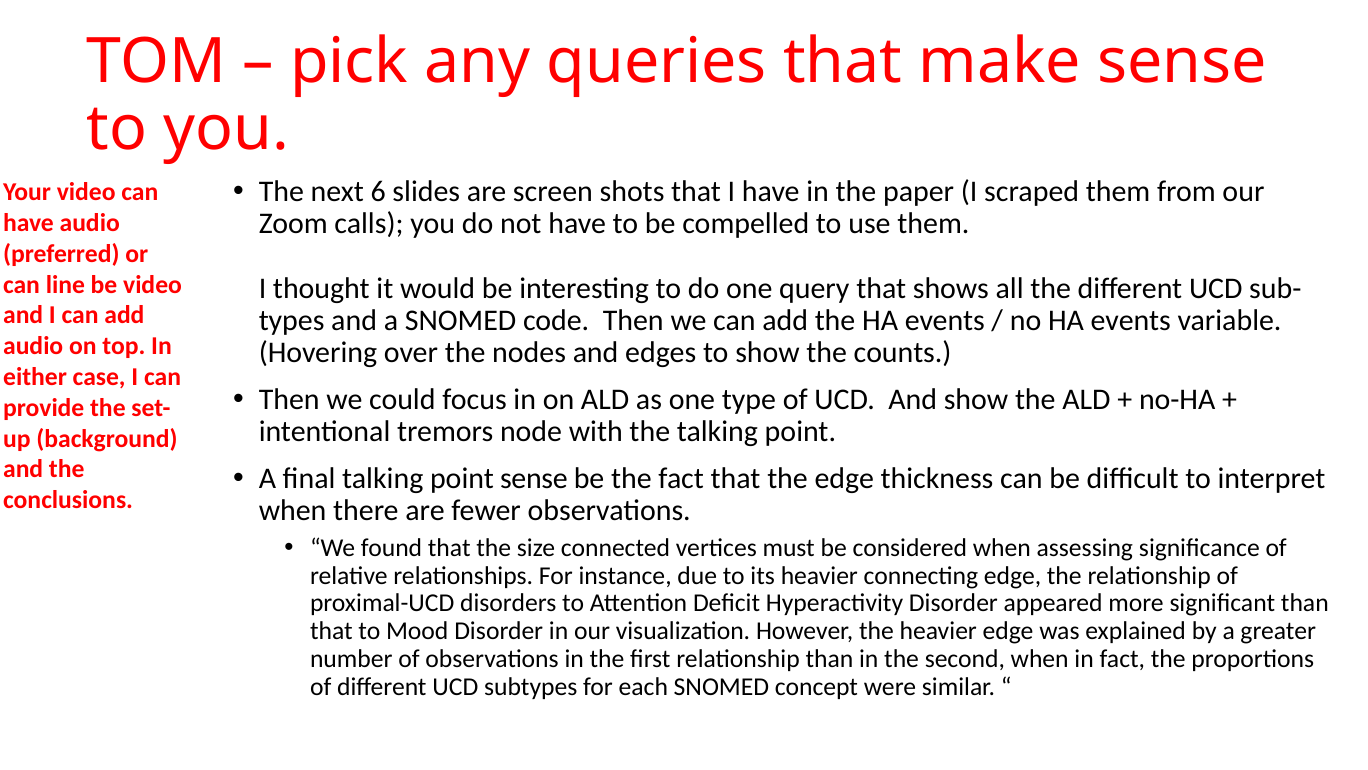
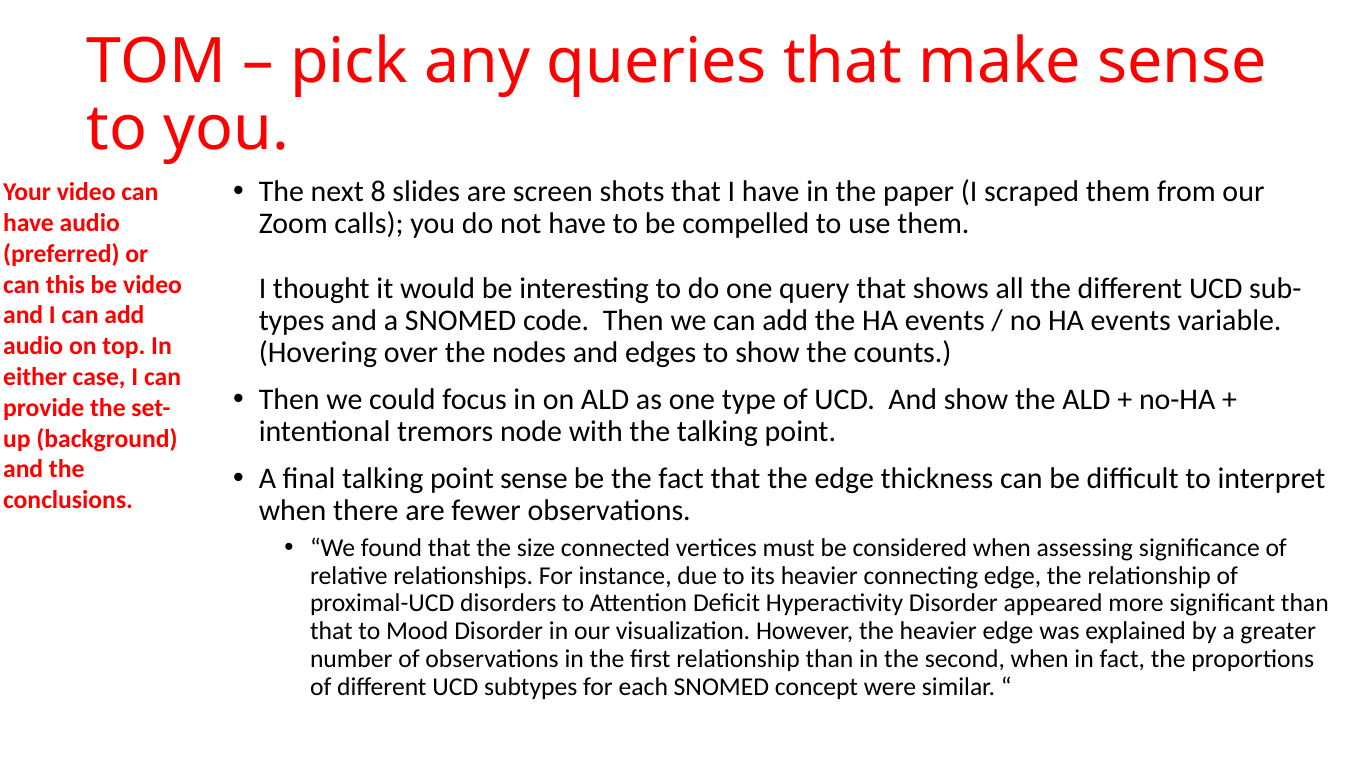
6: 6 -> 8 (378, 191)
line: line -> this (65, 284)
